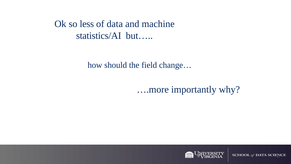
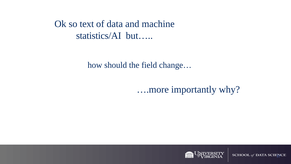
less: less -> text (87, 24)
